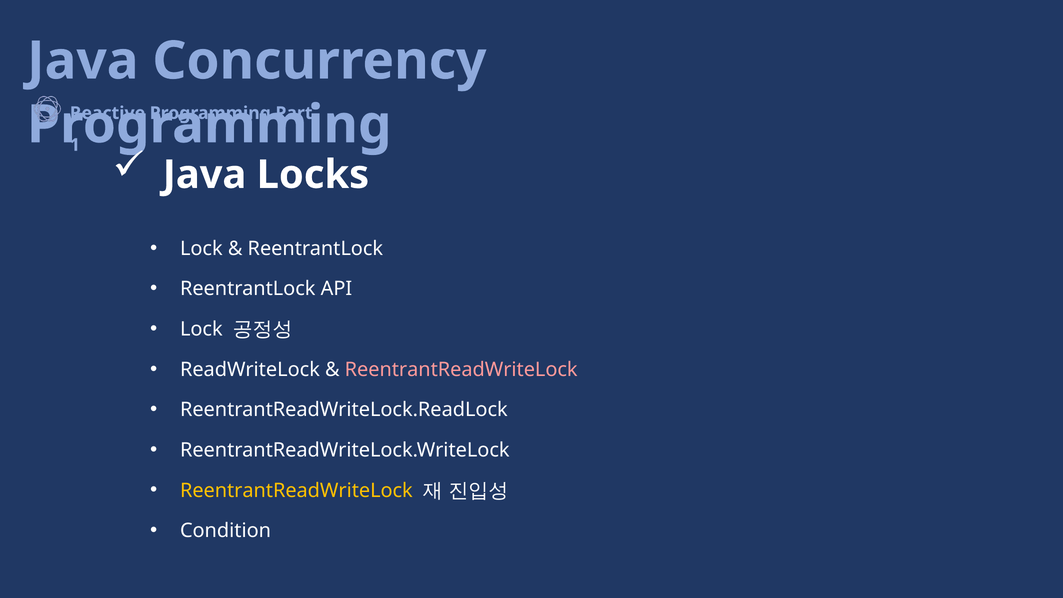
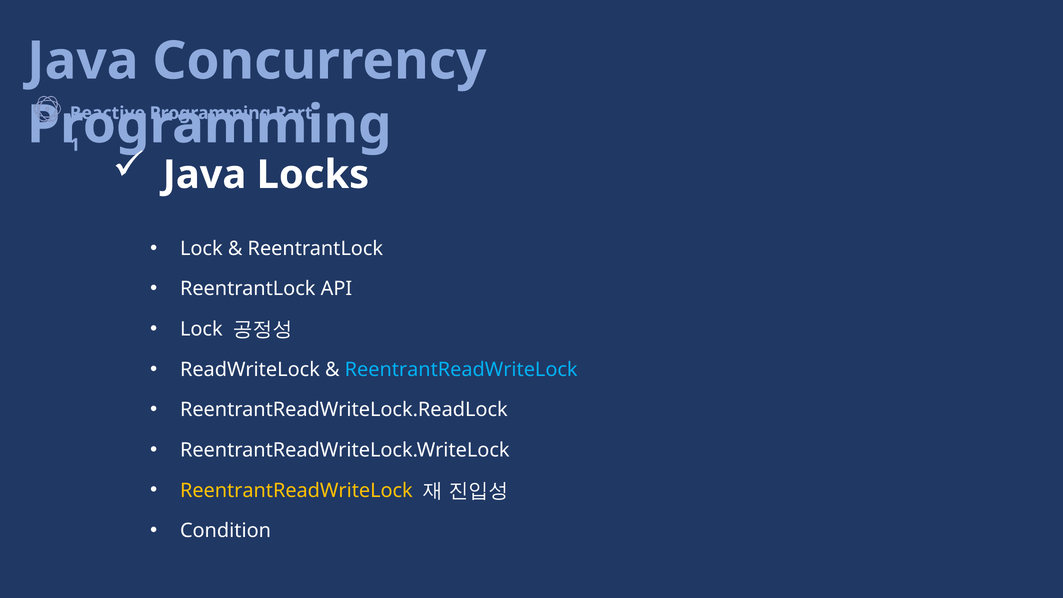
ReentrantReadWriteLock colour: pink -> light blue (461, 369)
